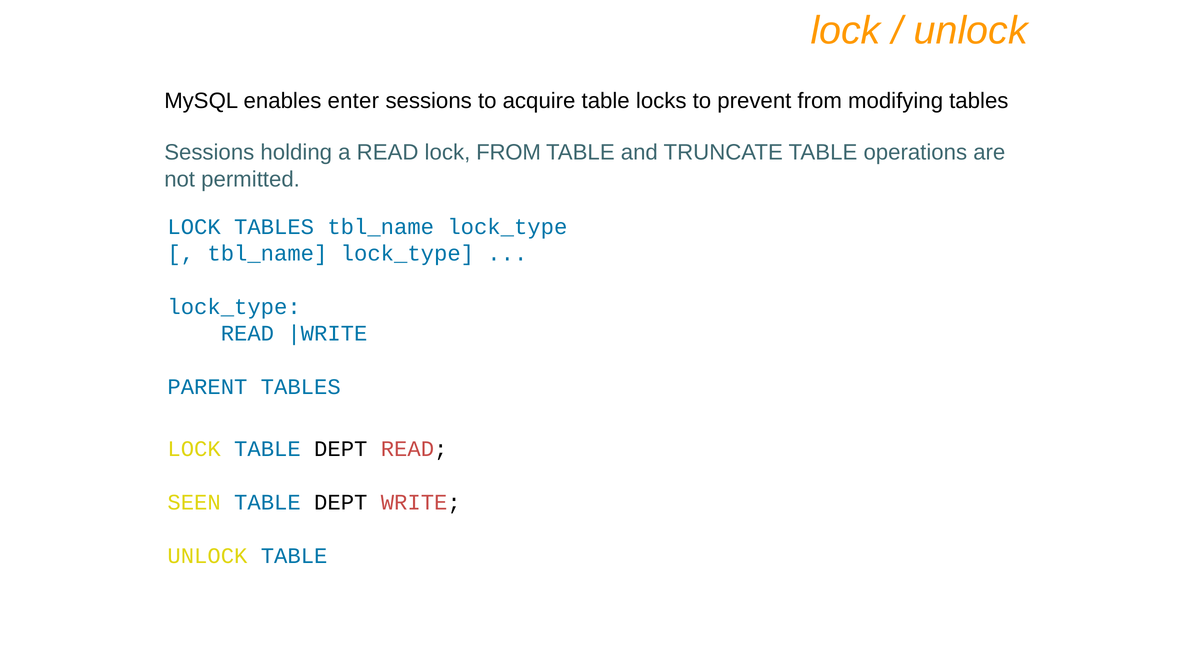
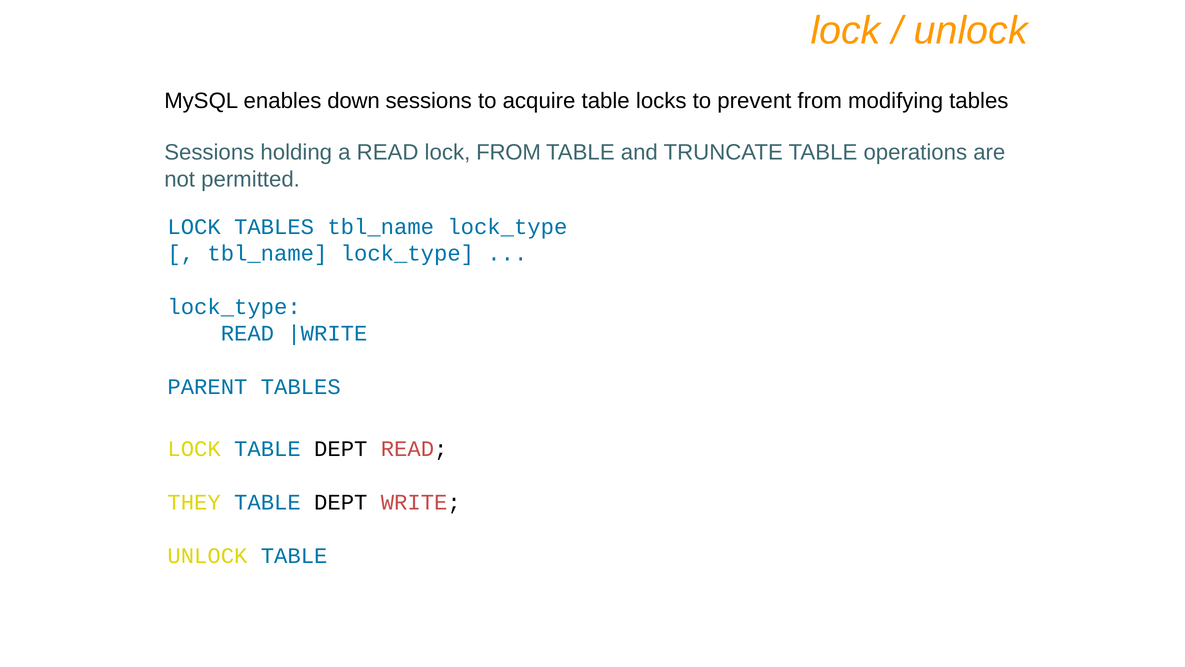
enter: enter -> down (354, 101)
SEEN: SEEN -> THEY (194, 502)
